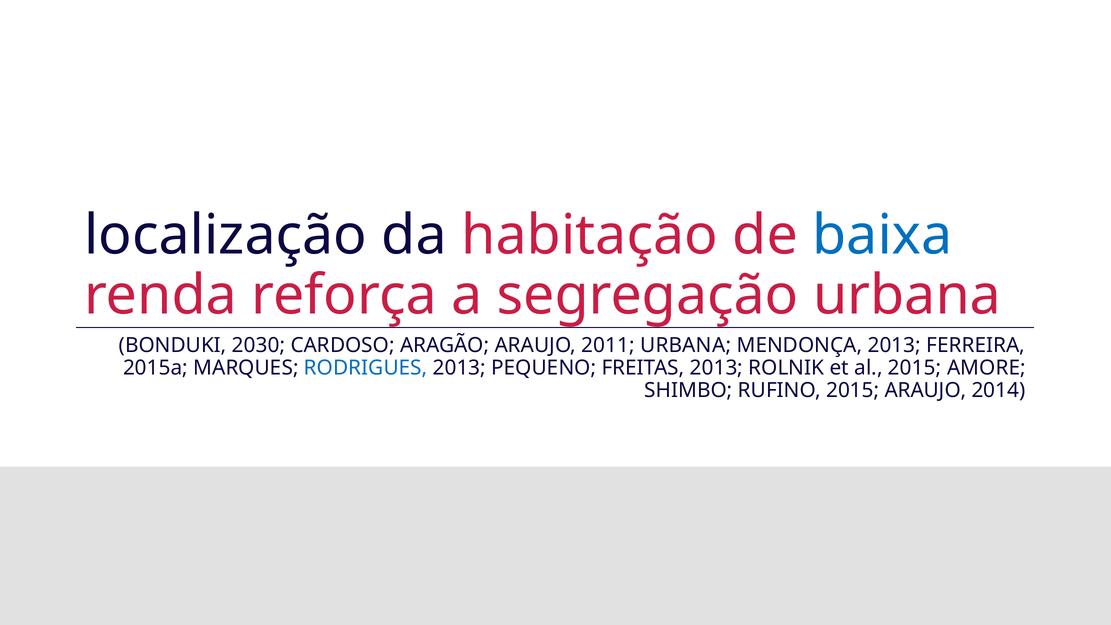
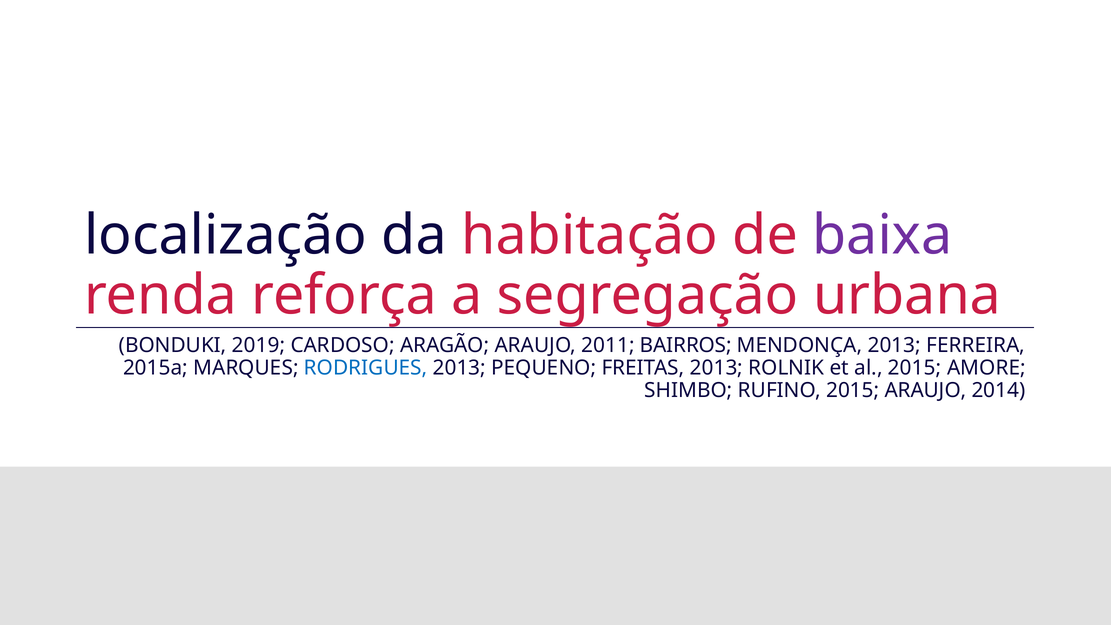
baixa colour: blue -> purple (882, 235)
2030: 2030 -> 2019 (259, 345)
2011 URBANA: URBANA -> BAIRROS (686, 345)
